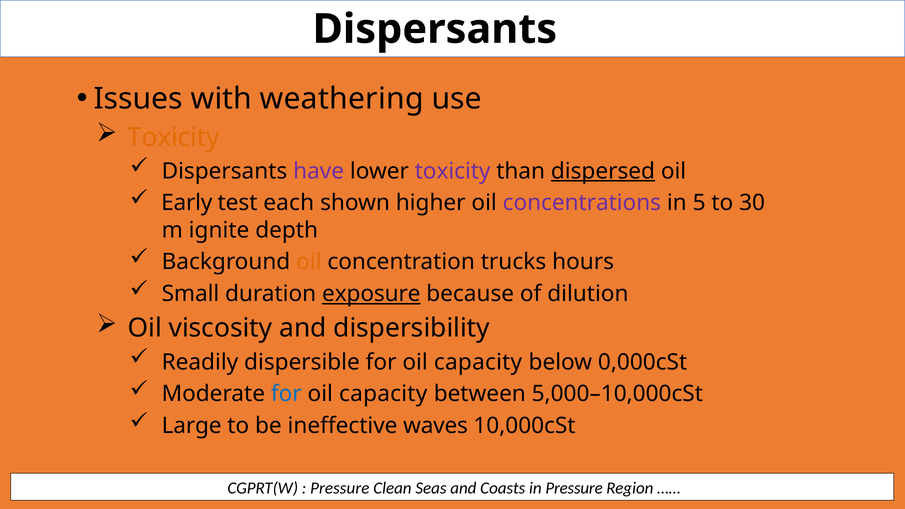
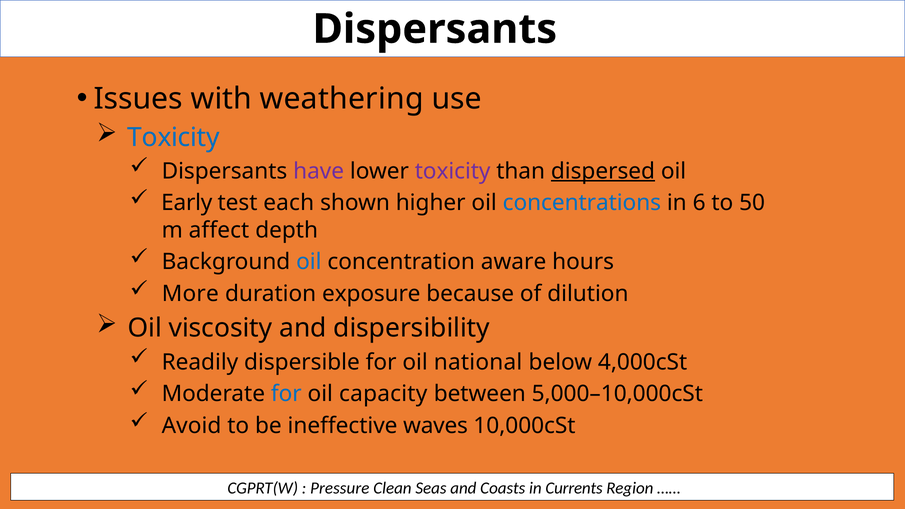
Toxicity colour: orange -> blue (173, 137)
concentrations colour: purple -> blue (582, 203)
5: 5 -> 6 (699, 203)
30: 30 -> 50 (752, 203)
ignite: ignite -> affect (219, 230)
oil colour: orange -> blue (309, 262)
trucks: trucks -> aware (514, 262)
Small: Small -> More (190, 294)
exposure underline: present -> none (371, 294)
dispersible for oil capacity: capacity -> national (478, 362)
0,000cSt: 0,000cSt -> 4,000cSt (643, 362)
Large: Large -> Avoid (192, 426)
in Pressure: Pressure -> Currents (574, 488)
